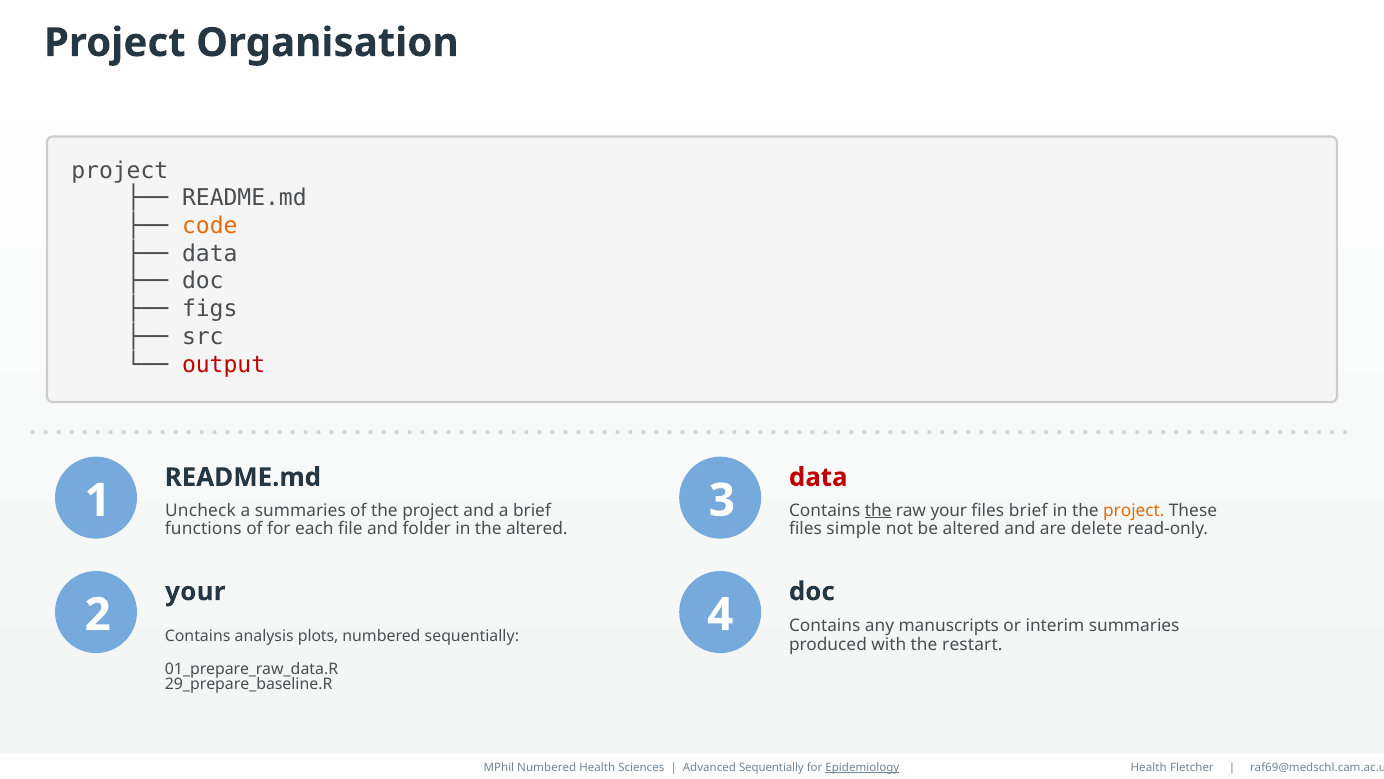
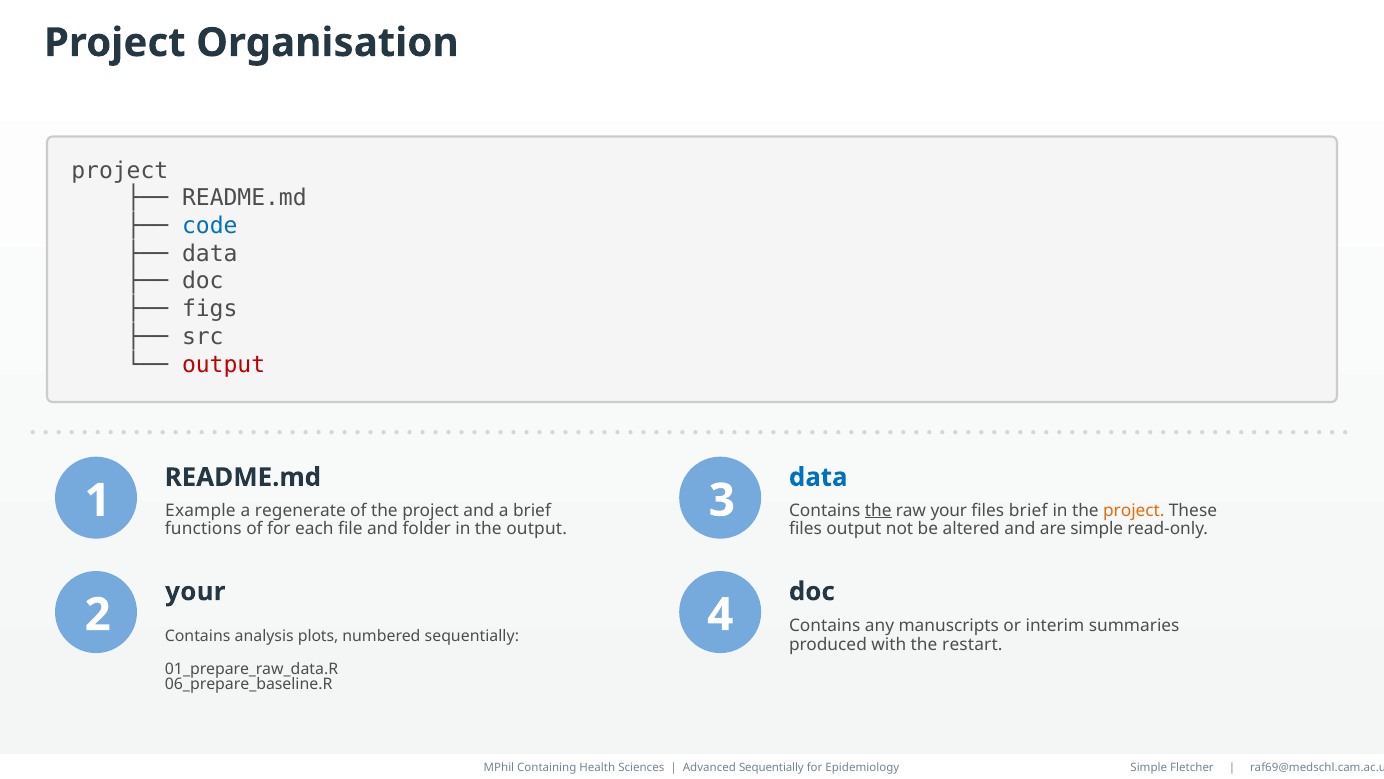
code colour: orange -> blue (210, 226)
data colour: red -> blue (818, 477)
Uncheck: Uncheck -> Example (200, 510)
a summaries: summaries -> regenerate (300, 510)
the altered: altered -> output (537, 529)
files simple: simple -> output (854, 529)
are delete: delete -> simple (1097, 529)
29_prepare_baseline.R: 29_prepare_baseline.R -> 06_prepare_baseline.R (249, 684)
MPhil Numbered: Numbered -> Containing (547, 767)
Epidemiology underline: present -> none (862, 767)
Health: Health -> Simple (1149, 767)
